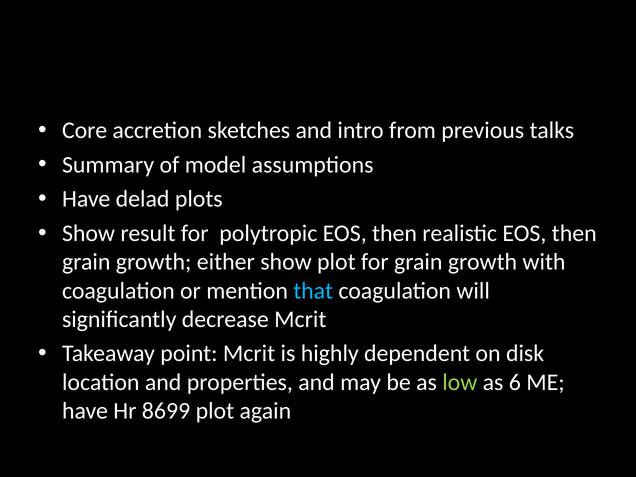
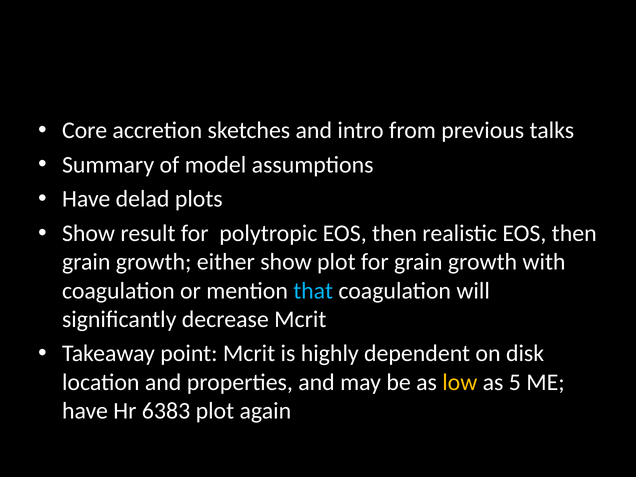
low colour: light green -> yellow (460, 382)
6: 6 -> 5 (515, 382)
8699: 8699 -> 6383 (166, 411)
